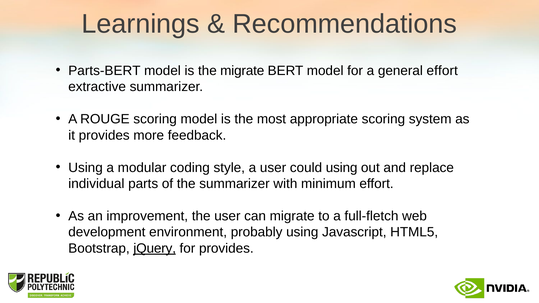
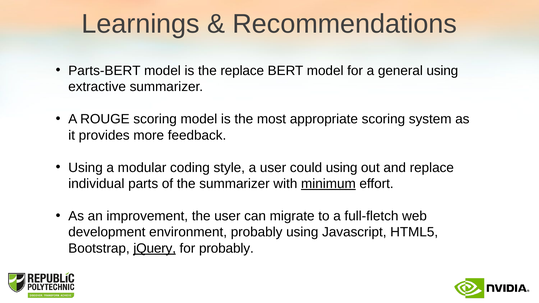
the migrate: migrate -> replace (242, 71)
general effort: effort -> using (442, 71)
minimum underline: none -> present (328, 184)
for provides: provides -> probably (226, 249)
